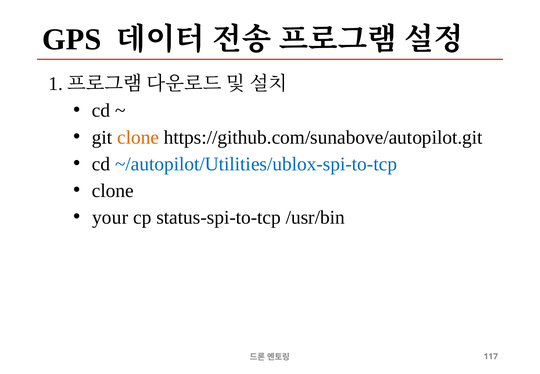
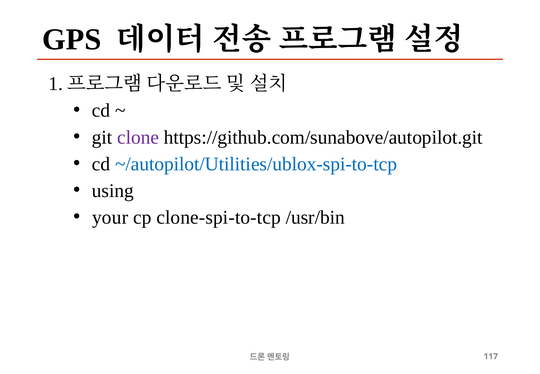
clone colour: orange -> purple (138, 137)
clone: clone -> using (113, 191)
status-spi-to-tcp: status-spi-to-tcp -> clone-spi-to-tcp (219, 217)
